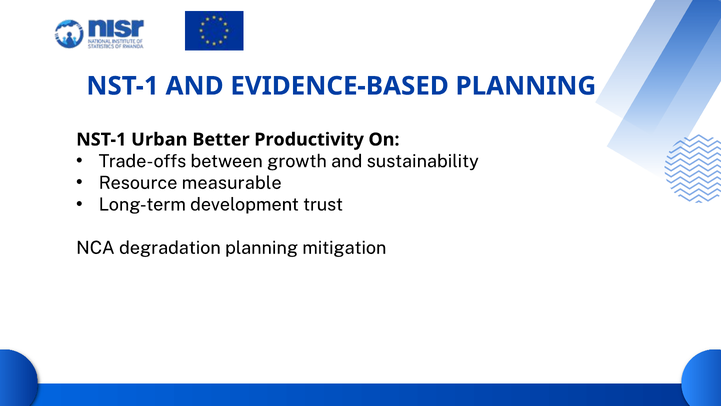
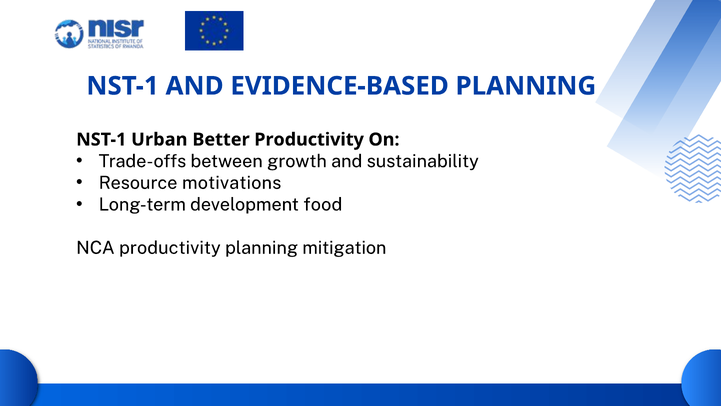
measurable: measurable -> motivations (232, 183)
trust: trust -> food (323, 204)
NCA degradation: degradation -> productivity (170, 248)
